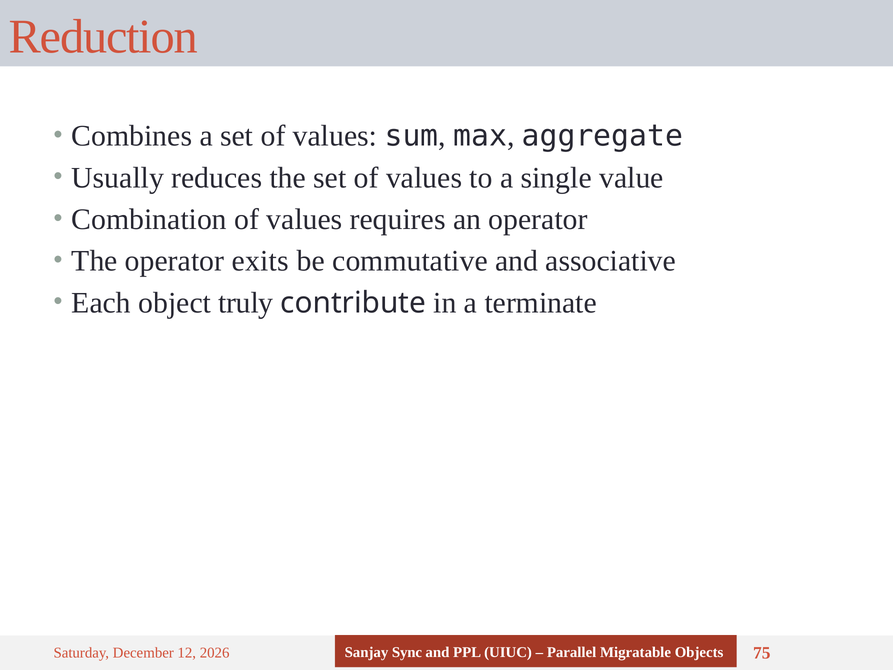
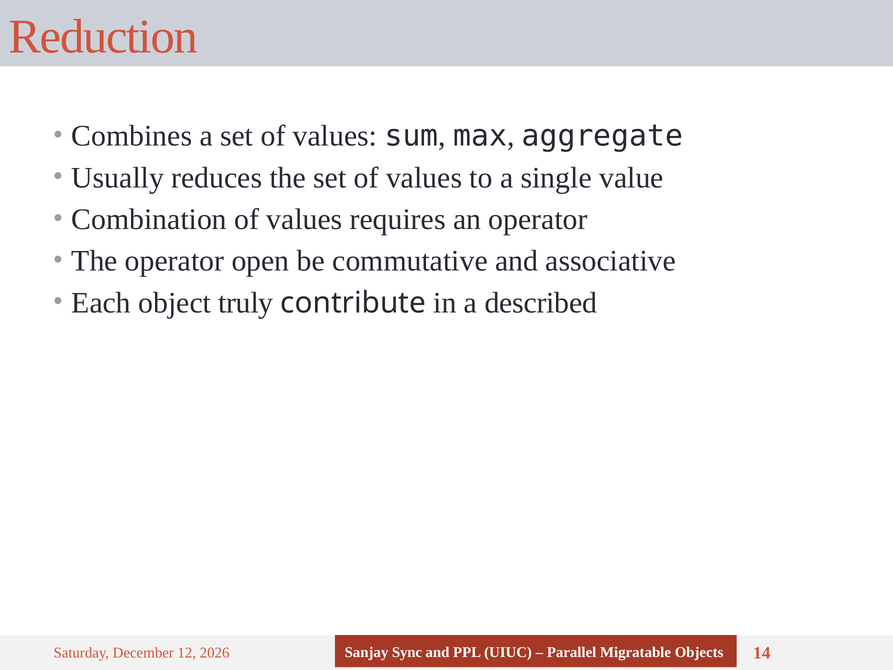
exits: exits -> open (260, 261)
terminate: terminate -> described (541, 303)
75: 75 -> 14 (762, 653)
